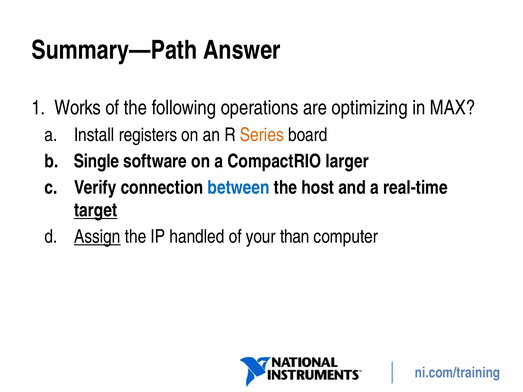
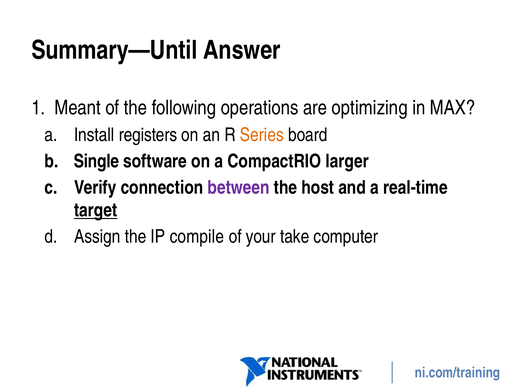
Summary—Path: Summary—Path -> Summary—Until (114, 50)
Works: Works -> Meant (78, 108)
between colour: blue -> purple (239, 188)
Assign underline: present -> none (97, 237)
handled: handled -> compile (197, 237)
than: than -> take (295, 237)
